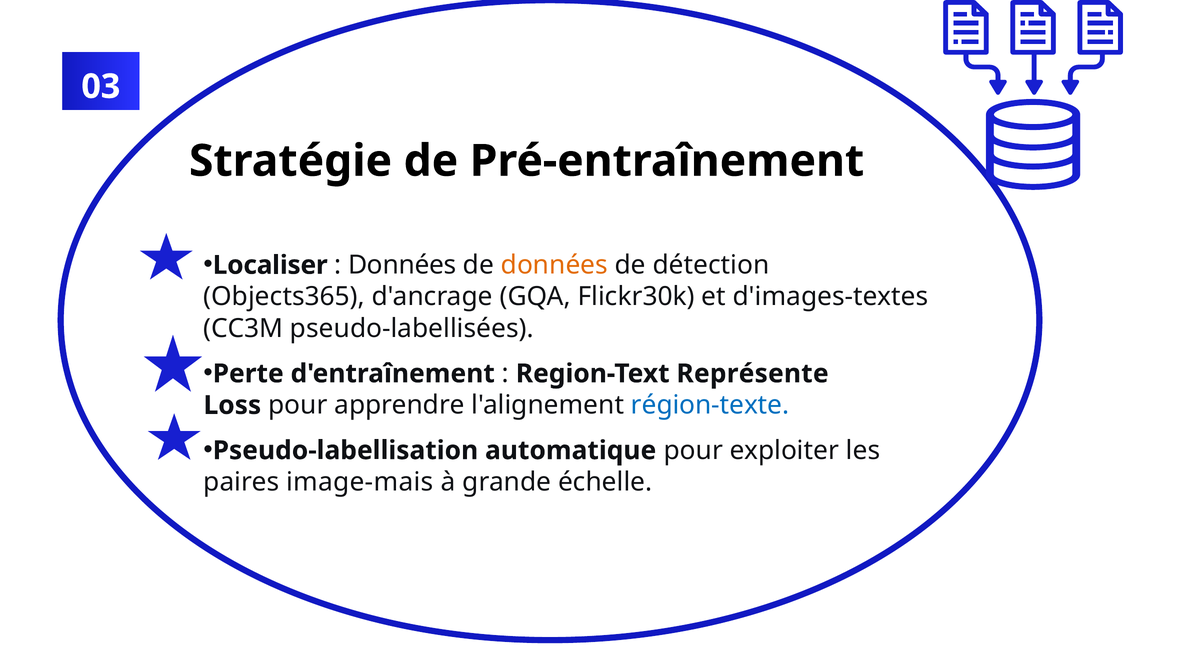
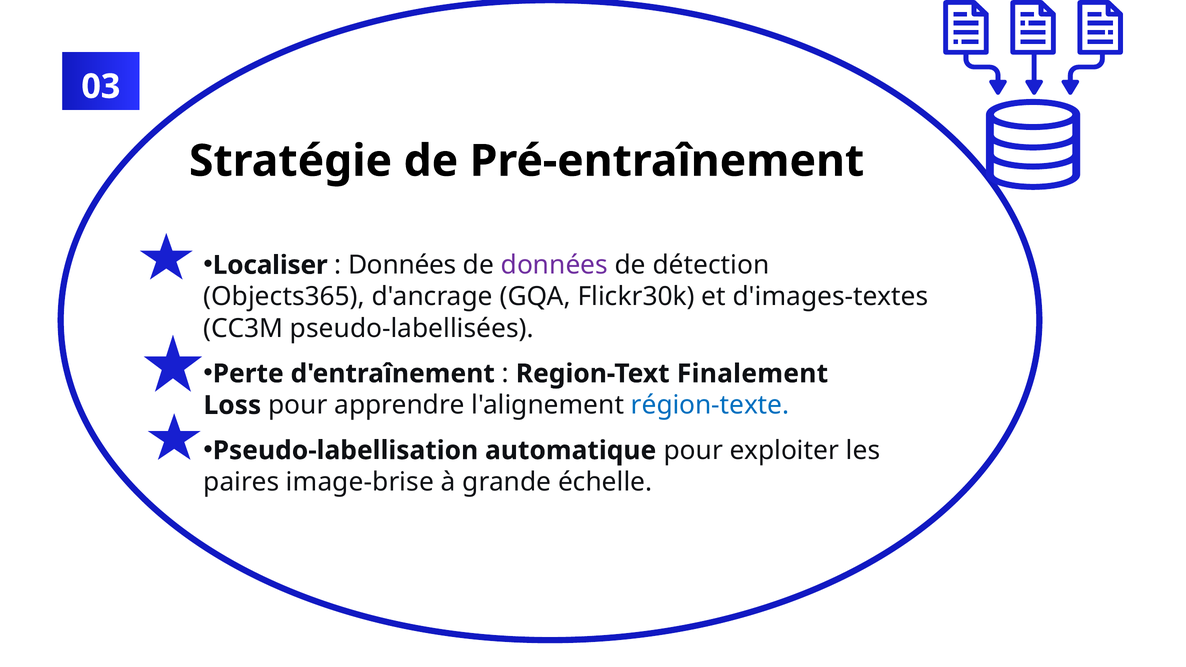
données colour: orange -> purple (554, 265)
Représente: Représente -> Finalement (752, 374)
image-mais: image-mais -> image-brise (360, 482)
